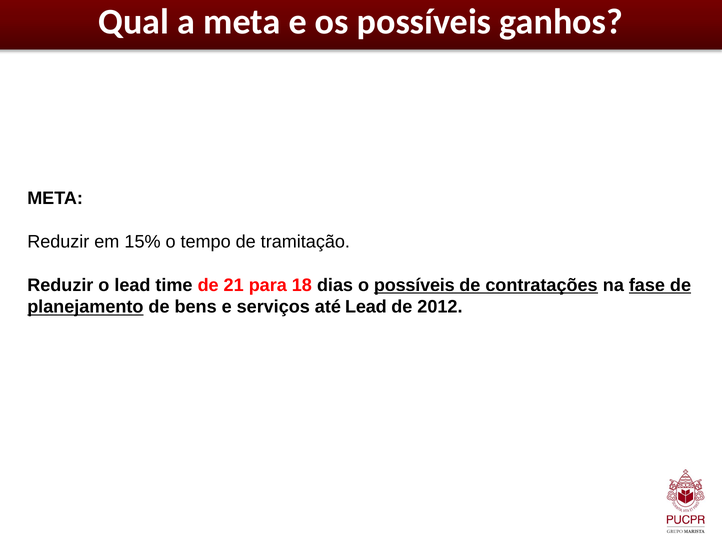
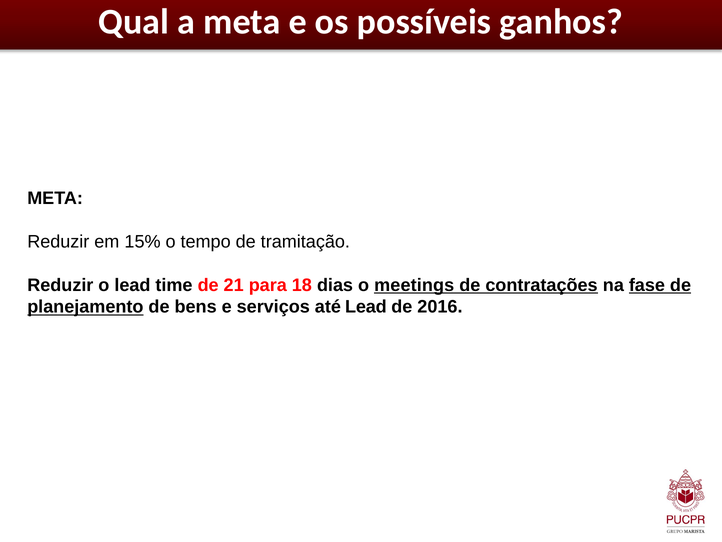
o possíveis: possíveis -> meetings (414, 285)
2012: 2012 -> 2016 (440, 307)
